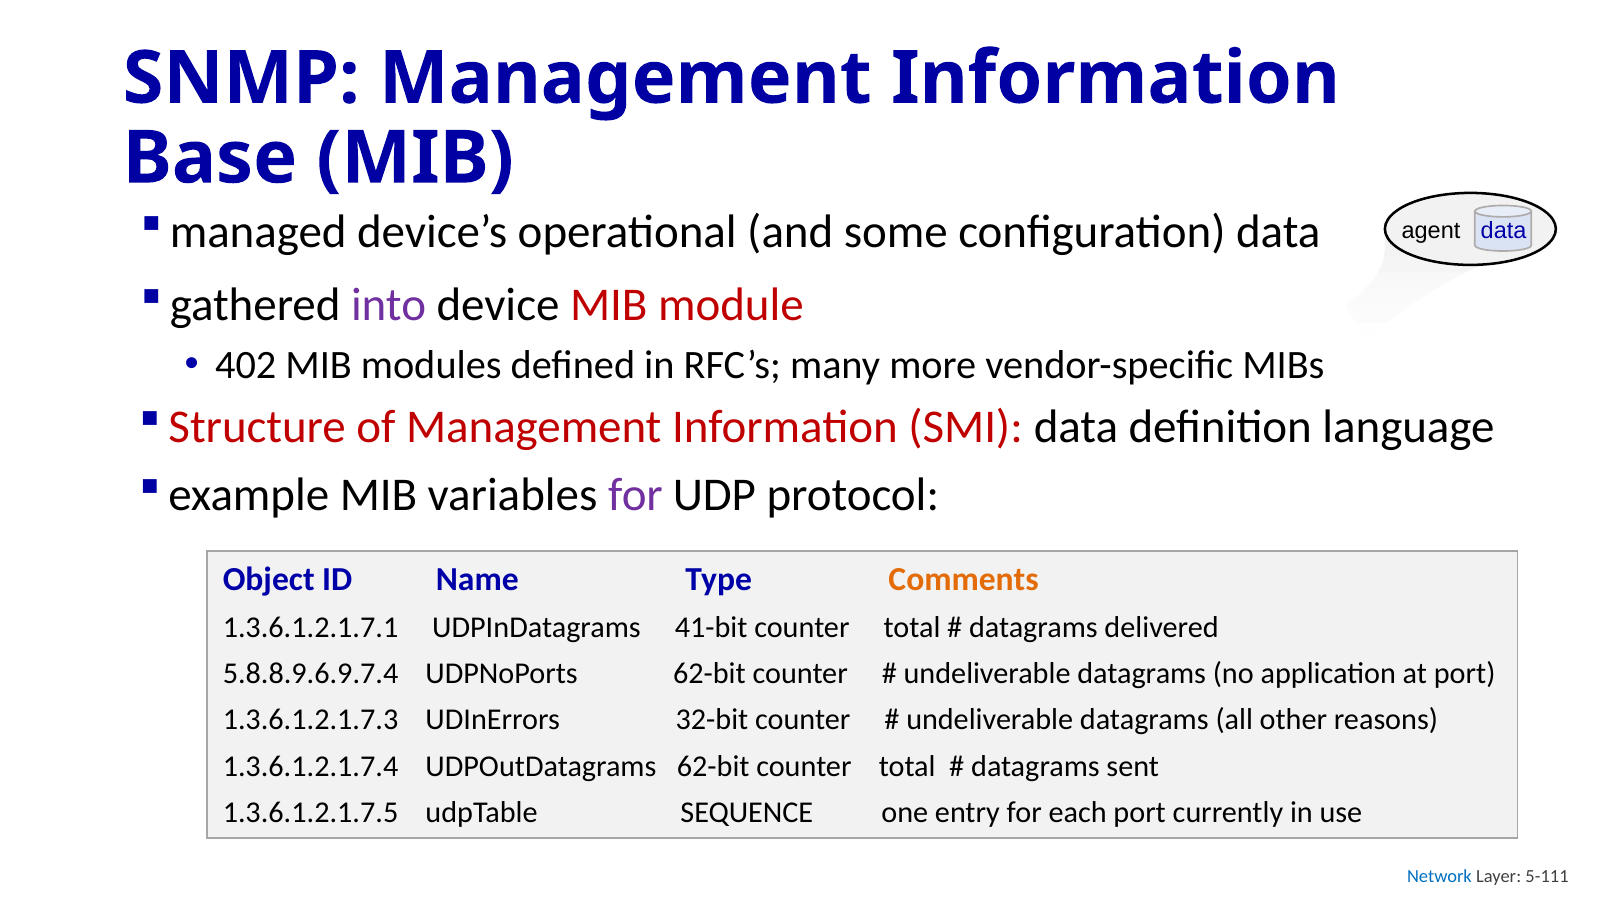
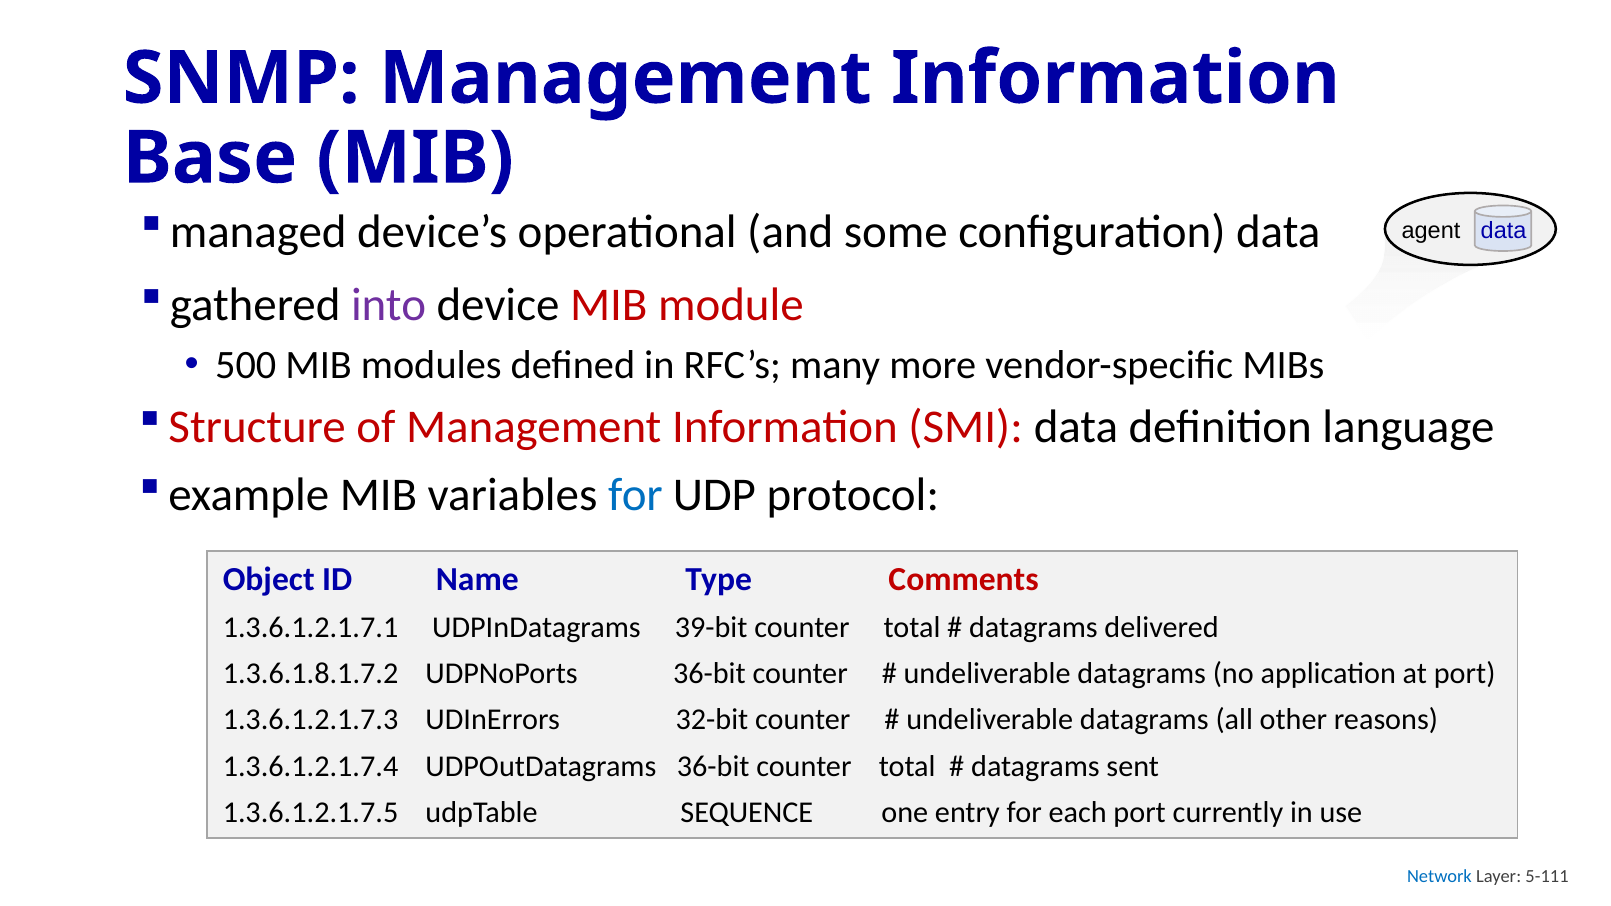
402: 402 -> 500 (246, 366)
for colour: purple -> blue (635, 495)
Comments colour: orange -> red (964, 579)
41-bit: 41-bit -> 39-bit (711, 627)
5.8.8.9.6.9.7.4: 5.8.8.9.6.9.7.4 -> 1.3.6.1.8.1.7.2 (311, 674)
UDPNoPorts 62-bit: 62-bit -> 36-bit (709, 674)
UDPOutDatagrams 62-bit: 62-bit -> 36-bit (713, 766)
